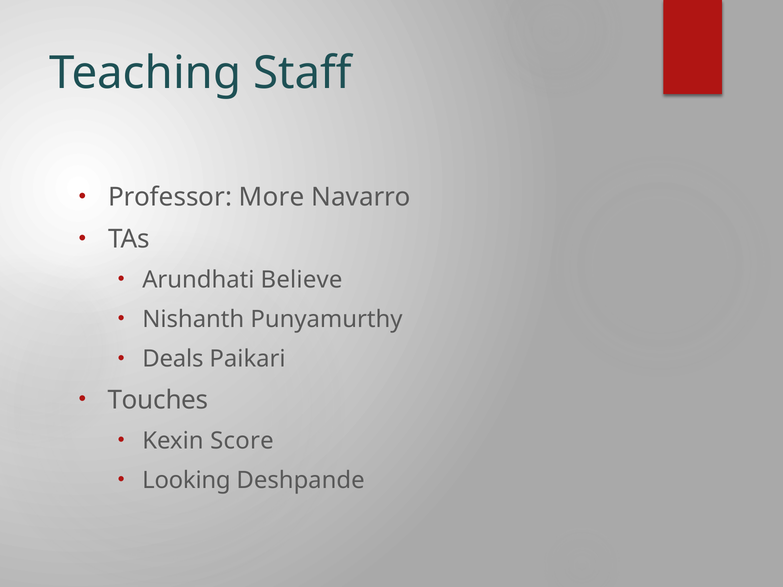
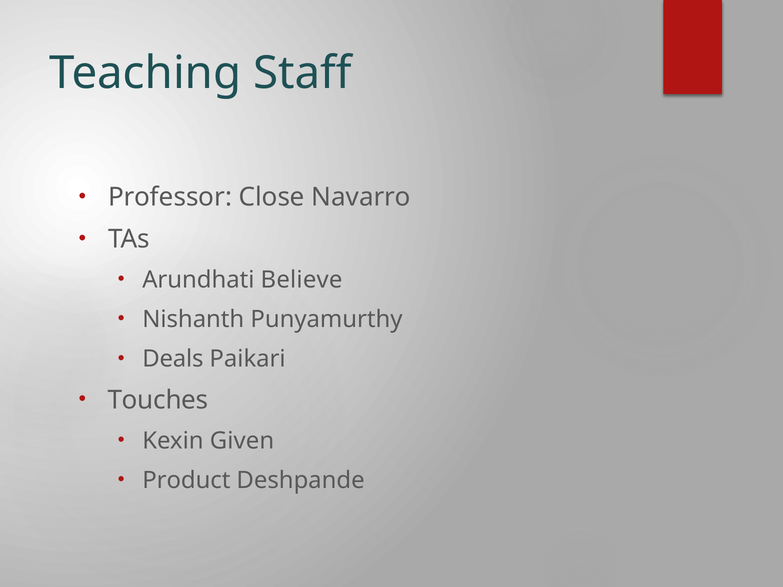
More: More -> Close (272, 197)
Score: Score -> Given (242, 441)
Looking: Looking -> Product (186, 481)
